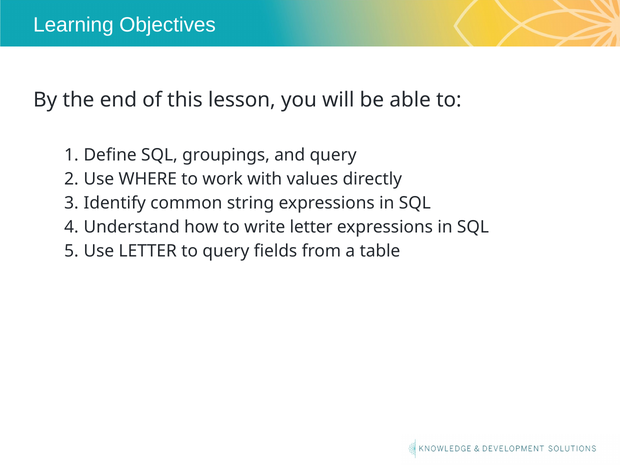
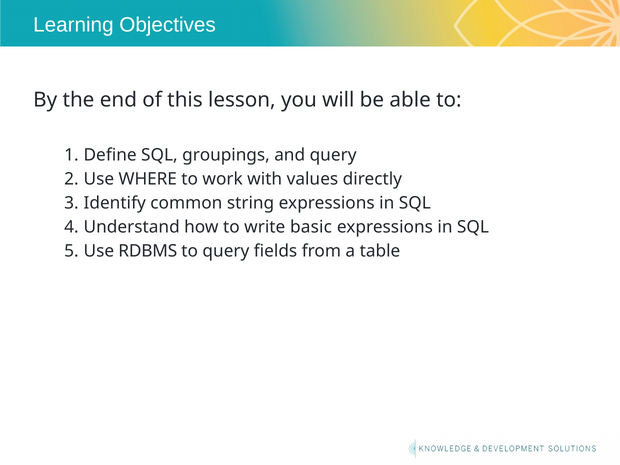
write letter: letter -> basic (311, 227)
Use LETTER: LETTER -> RDBMS (148, 251)
